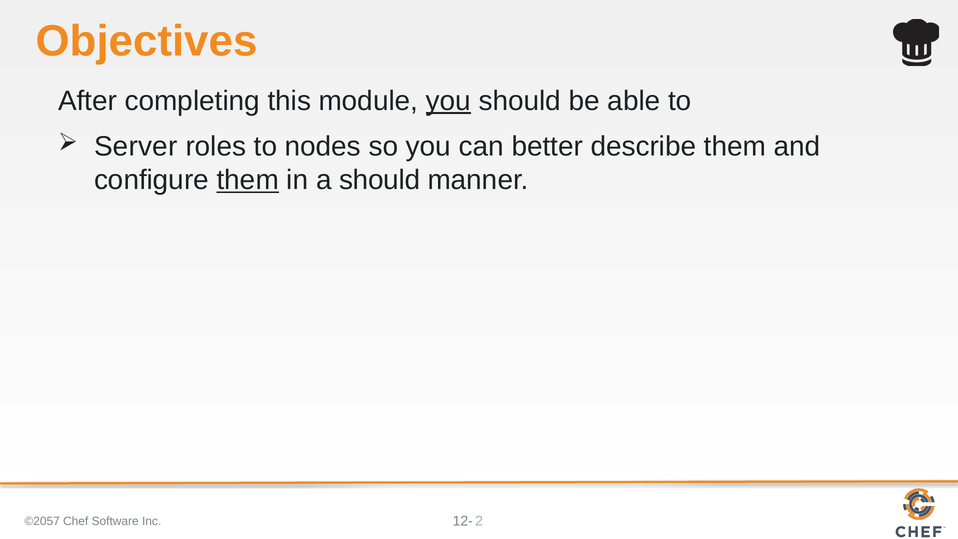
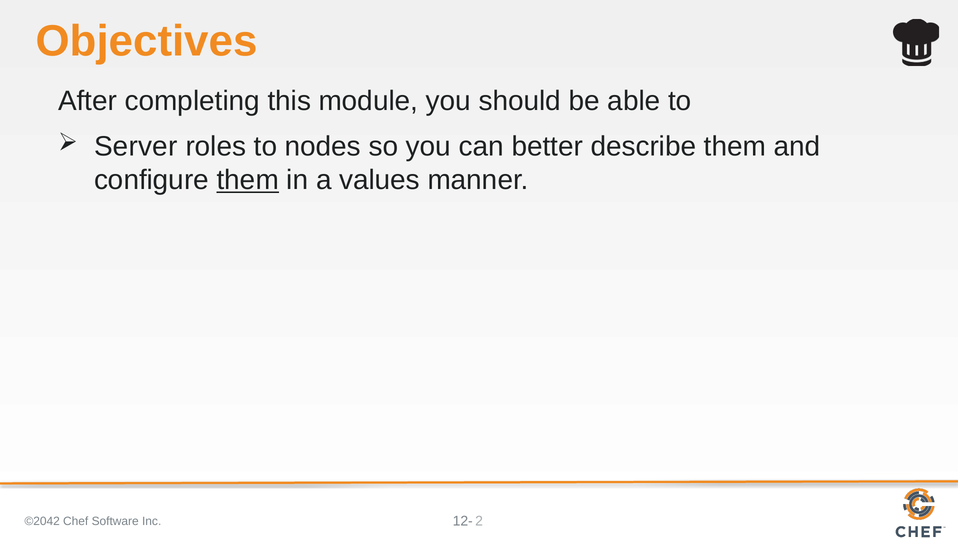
you underline: present -> none (448, 101)
a should: should -> values (380, 180)
©2057: ©2057 -> ©2042 (42, 521)
